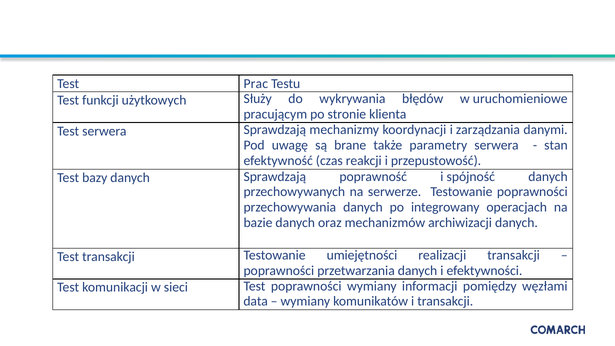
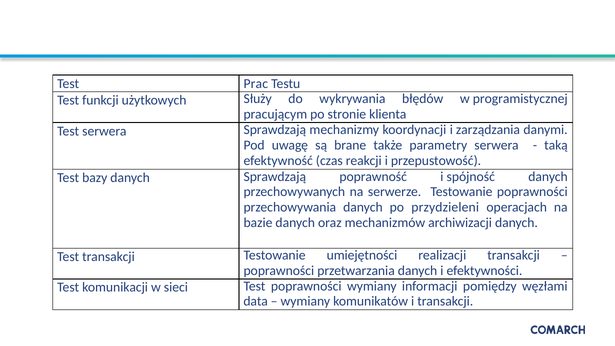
uruchomieniowe: uruchomieniowe -> programistycznej (520, 99)
stan: stan -> taką (556, 145)
integrowany: integrowany -> przydzieleni (445, 207)
